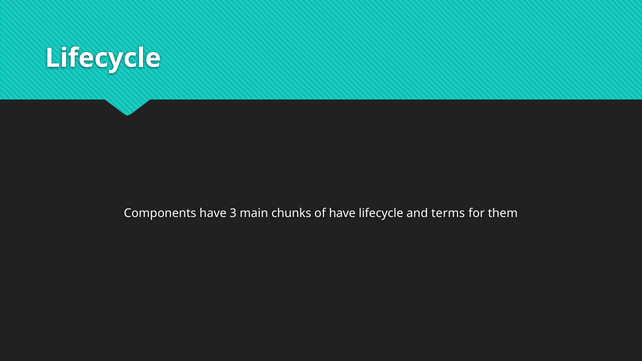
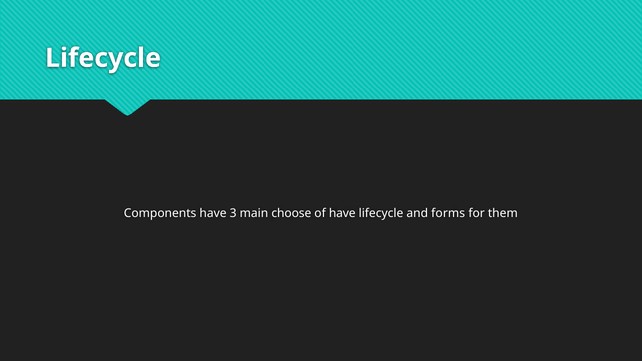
chunks: chunks -> choose (291, 214)
terms: terms -> forms (448, 214)
